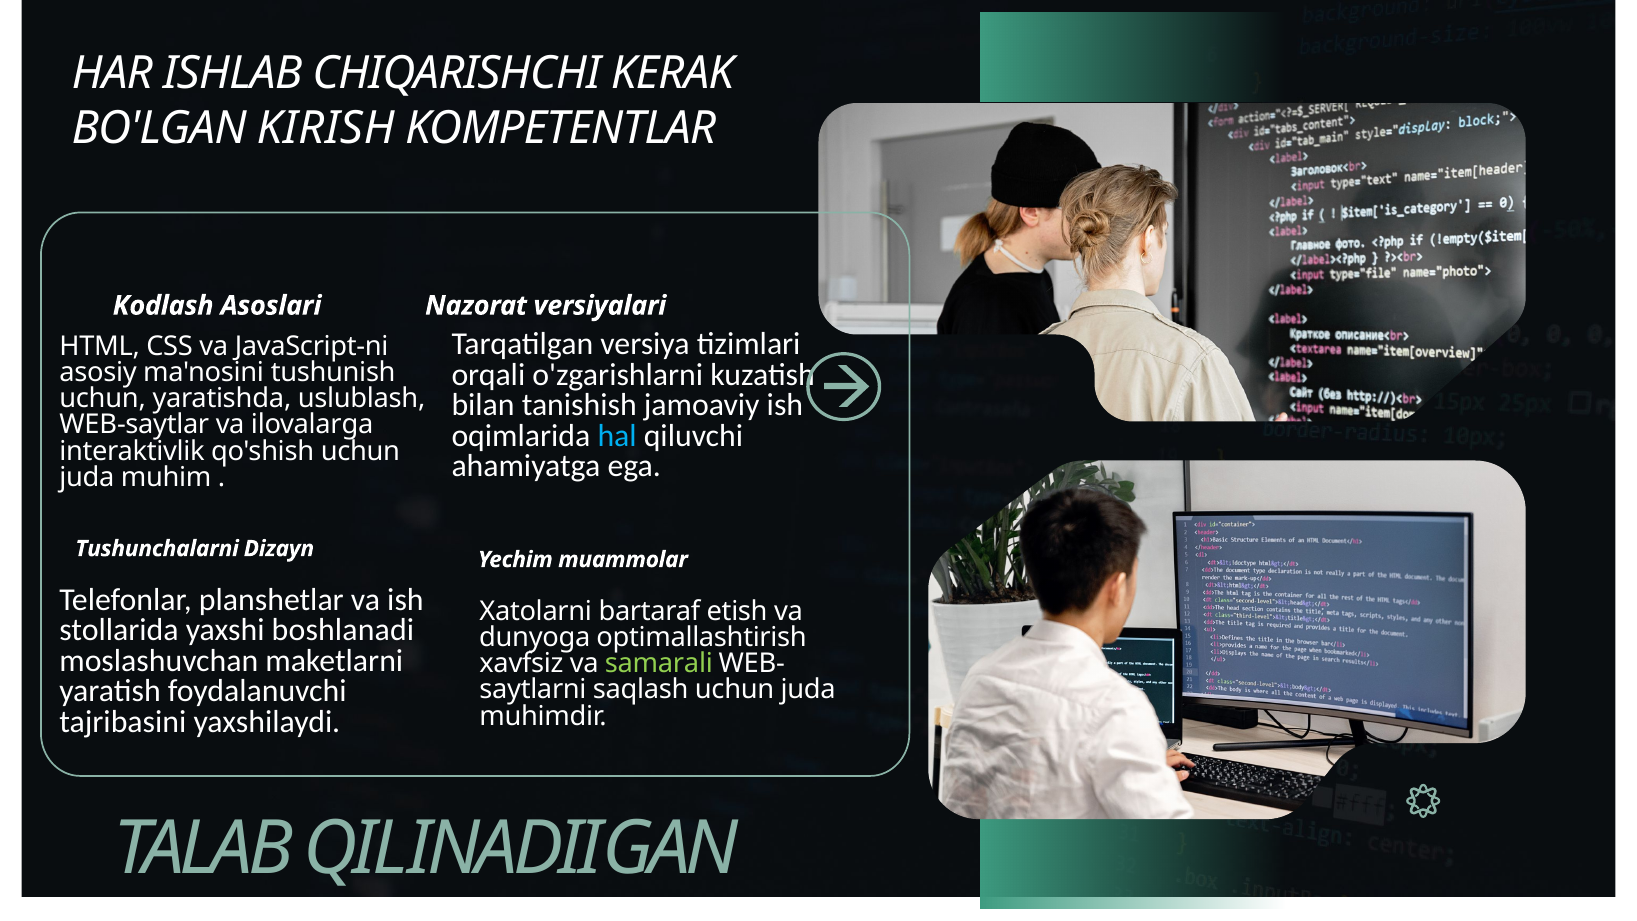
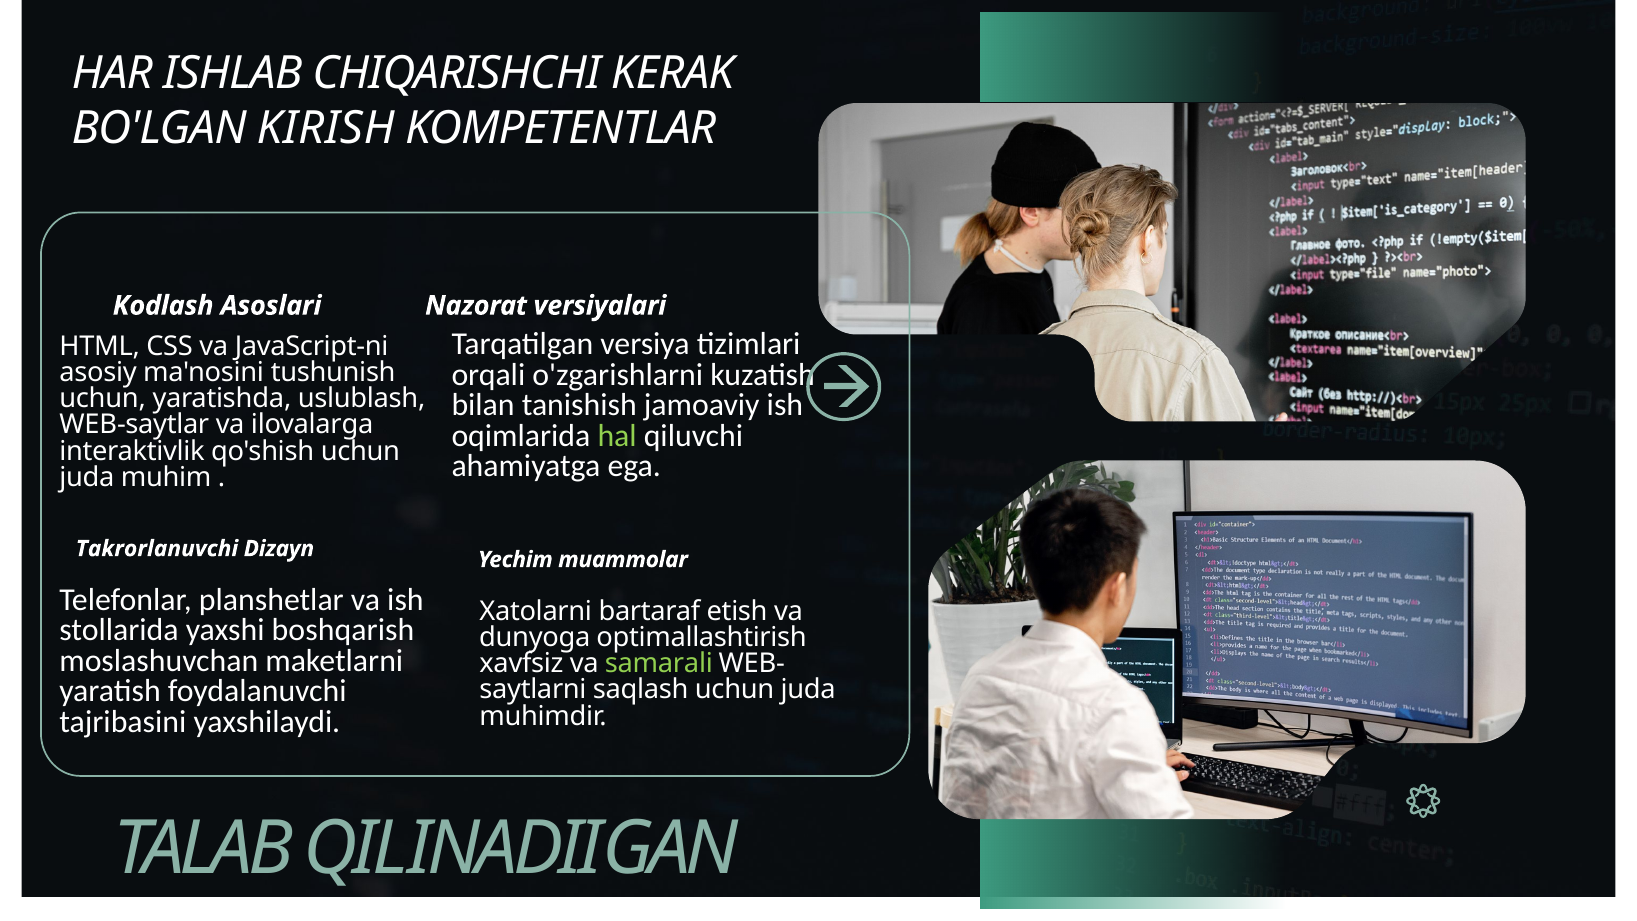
hal colour: light blue -> light green (617, 436)
Tushunchalarni: Tushunchalarni -> Takrorlanuvchi (157, 549)
boshlanadi: boshlanadi -> boshqarish (343, 630)
